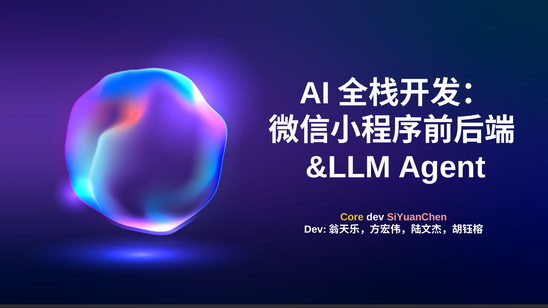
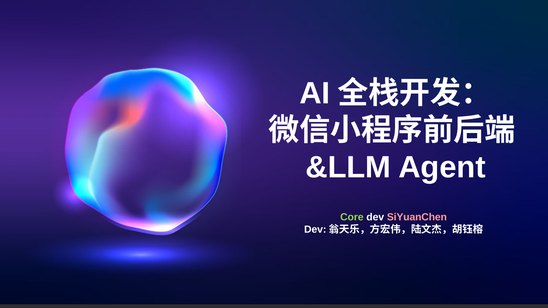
Core colour: yellow -> light green (352, 217)
